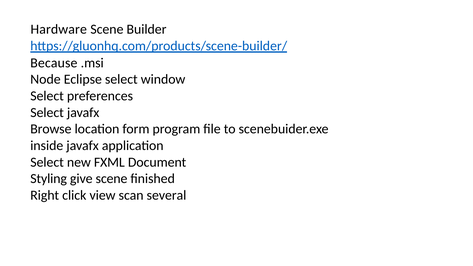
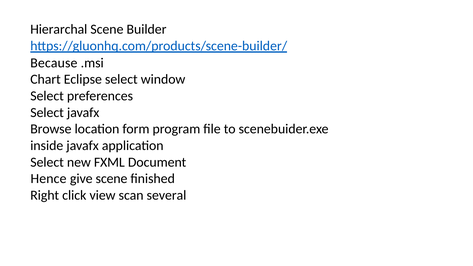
Hardware: Hardware -> Hierarchal (59, 29)
Node: Node -> Chart (45, 79)
Styling: Styling -> Hence (48, 179)
